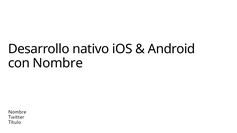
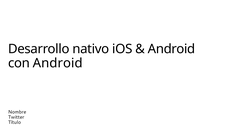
con Nombre: Nombre -> Android (58, 63)
